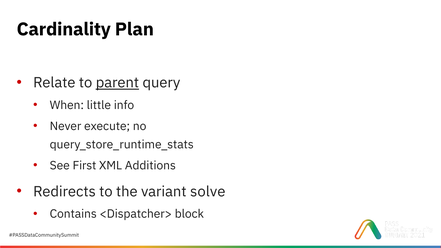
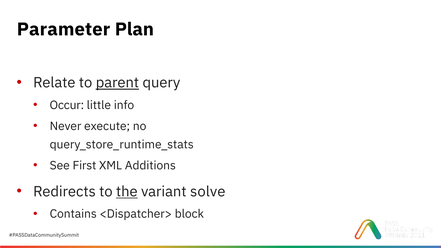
Cardinality: Cardinality -> Parameter (64, 29)
When: When -> Occur (67, 105)
the underline: none -> present (127, 192)
